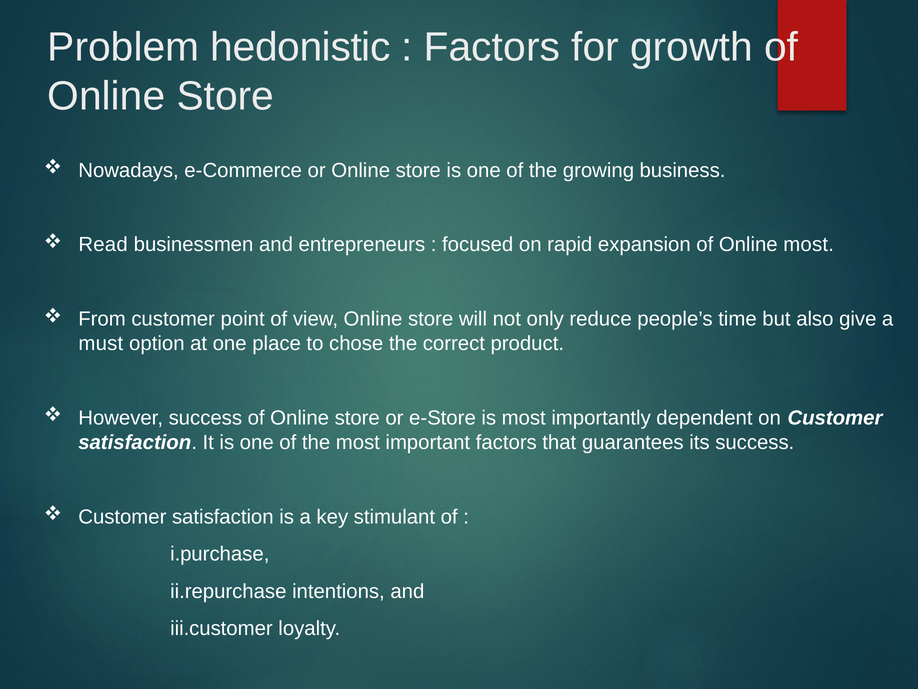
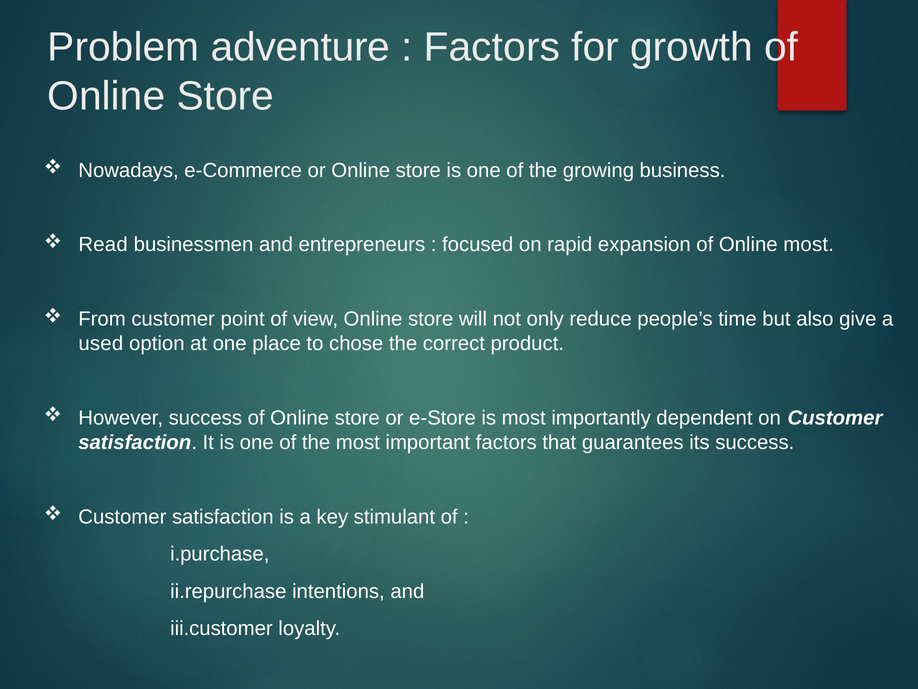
hedonistic: hedonistic -> adventure (300, 47)
must: must -> used (101, 343)
